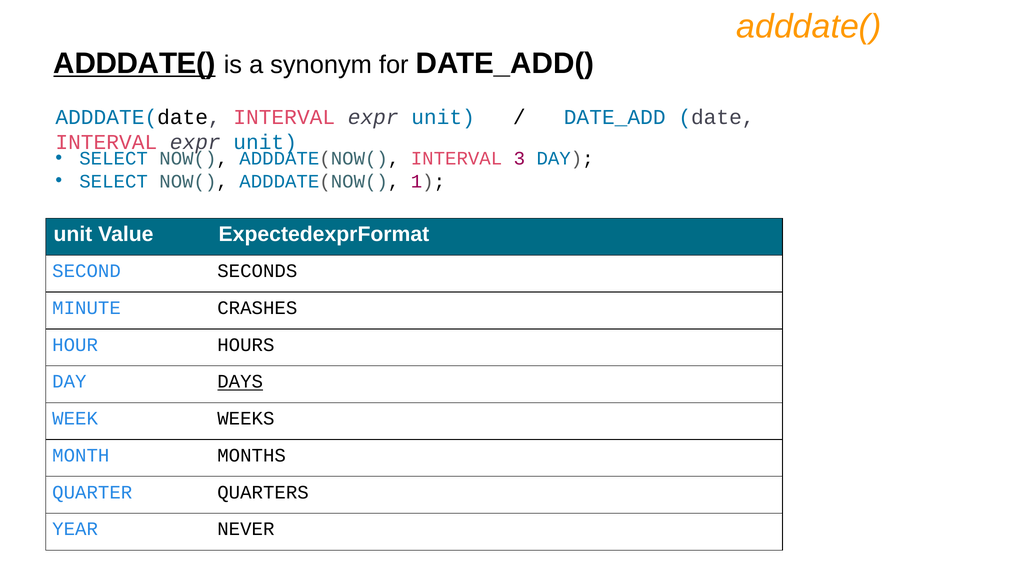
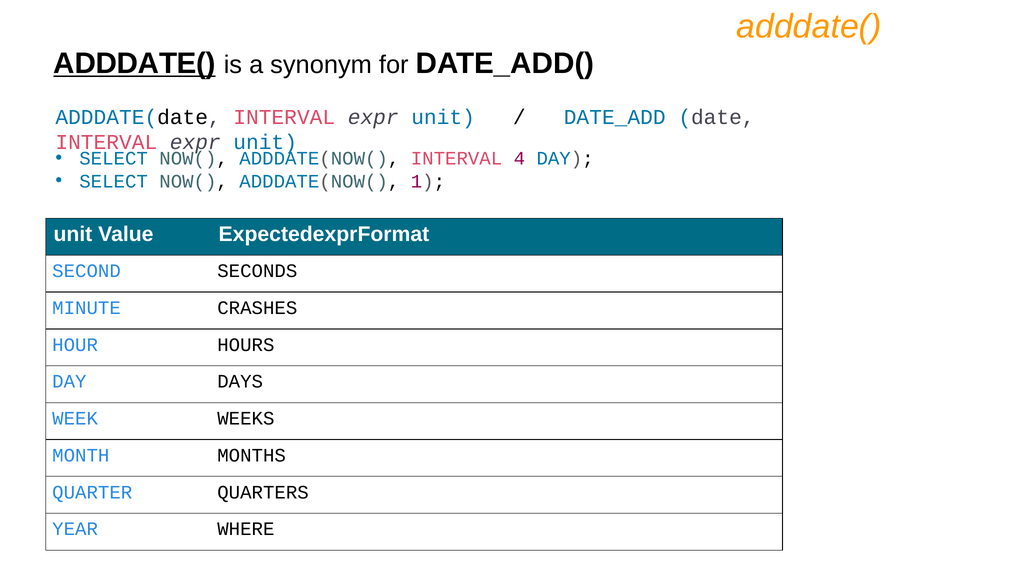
3: 3 -> 4 (519, 158)
DAYS underline: present -> none (240, 381)
NEVER: NEVER -> WHERE (246, 529)
